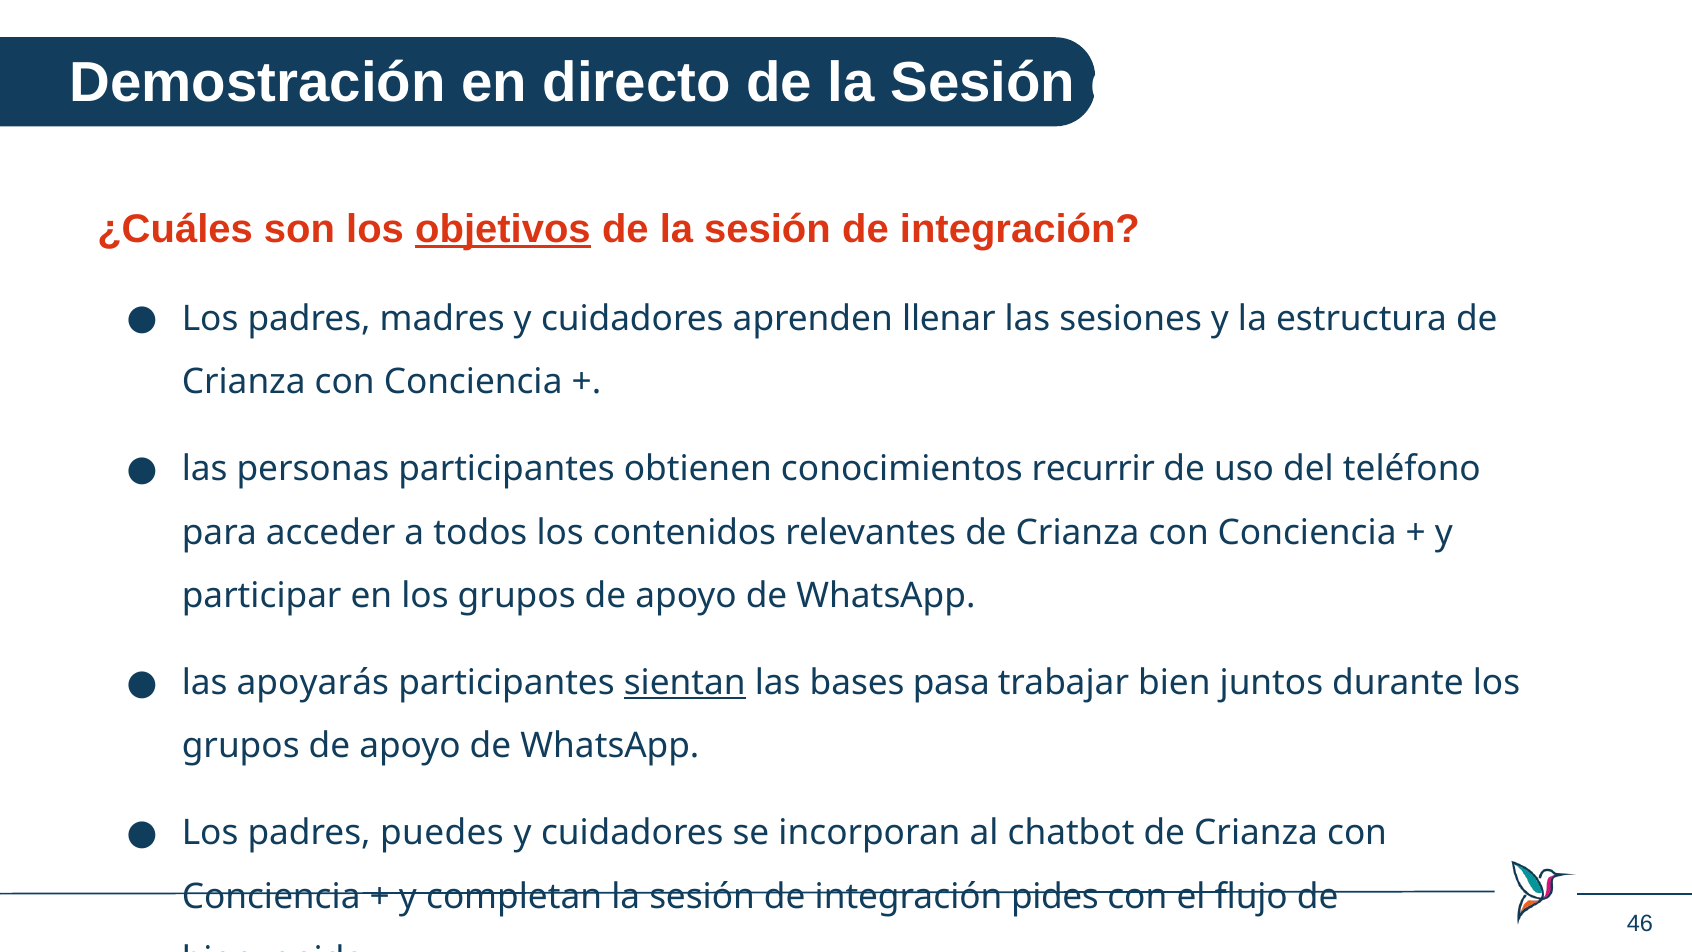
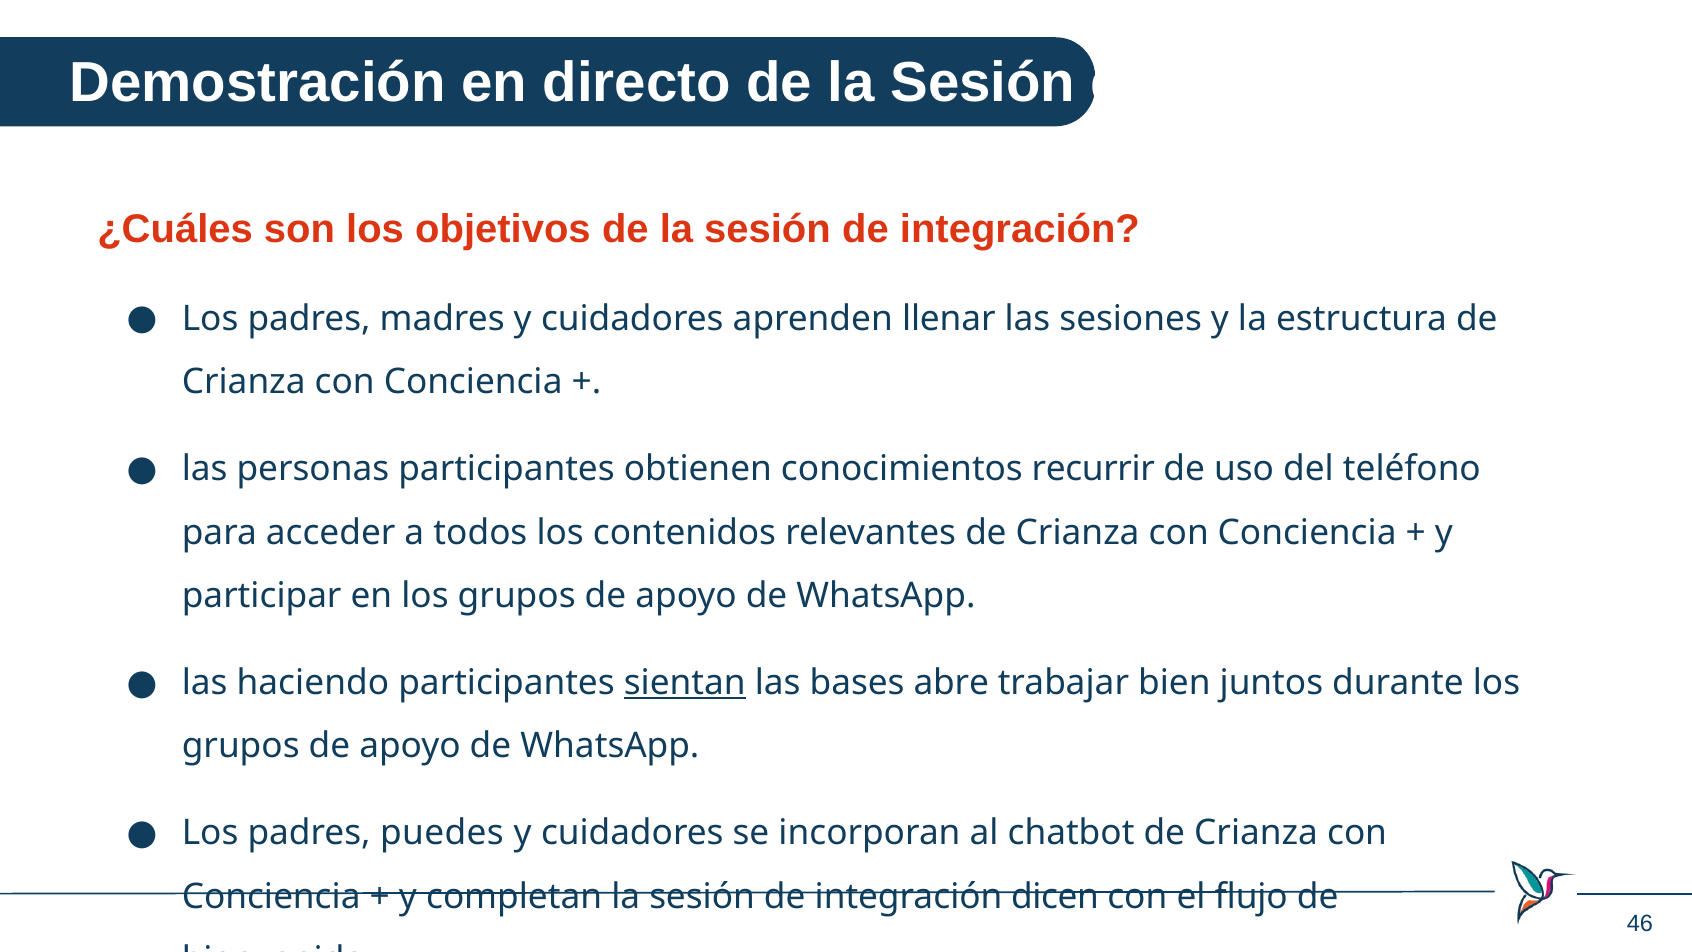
objetivos underline: present -> none (503, 229)
apoyarás: apoyarás -> haciendo (313, 683)
pasa: pasa -> abre (951, 683)
pides: pides -> dicen (1055, 896)
